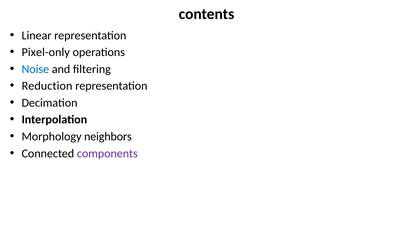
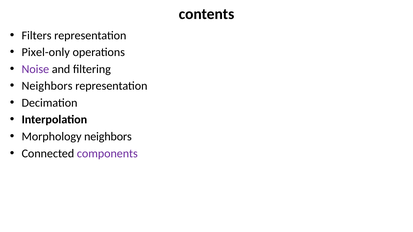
Linear: Linear -> Filters (37, 35)
Noise colour: blue -> purple (35, 69)
Reduction: Reduction -> Neighbors (47, 86)
